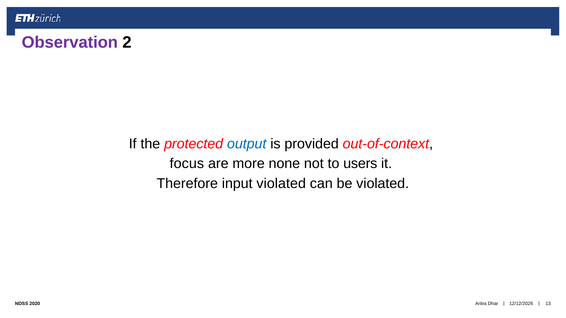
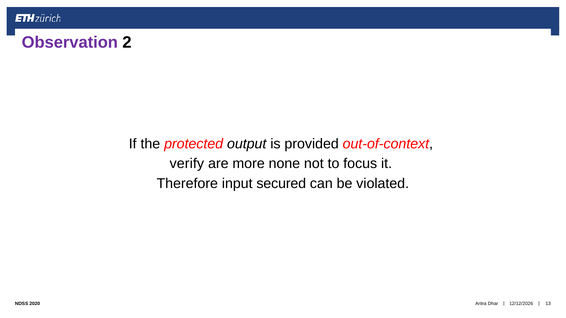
output colour: blue -> black (247, 144)
focus: focus -> verify (187, 164)
users: users -> focus (360, 164)
input violated: violated -> secured (281, 184)
